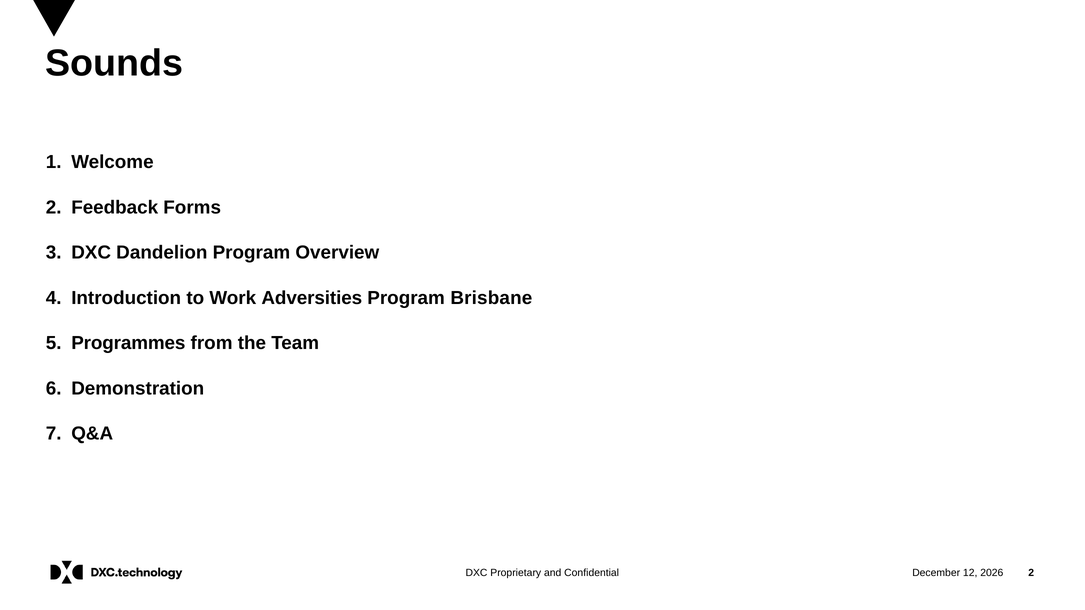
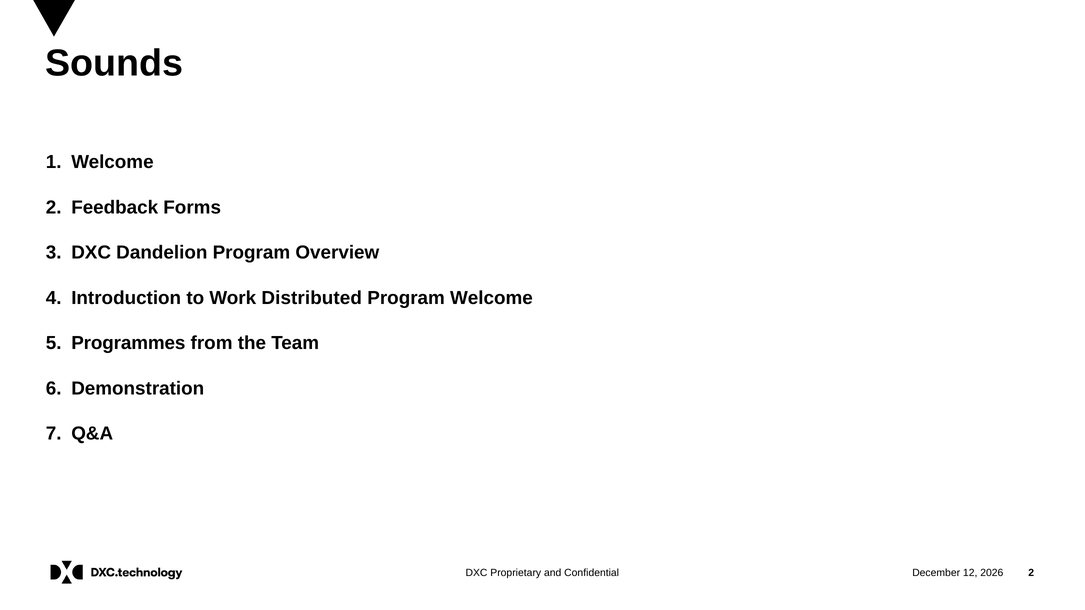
Adversities: Adversities -> Distributed (312, 298)
Program Brisbane: Brisbane -> Welcome (491, 298)
